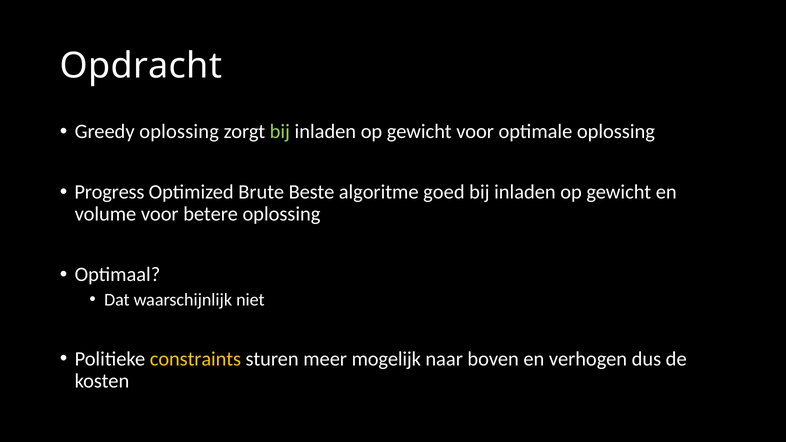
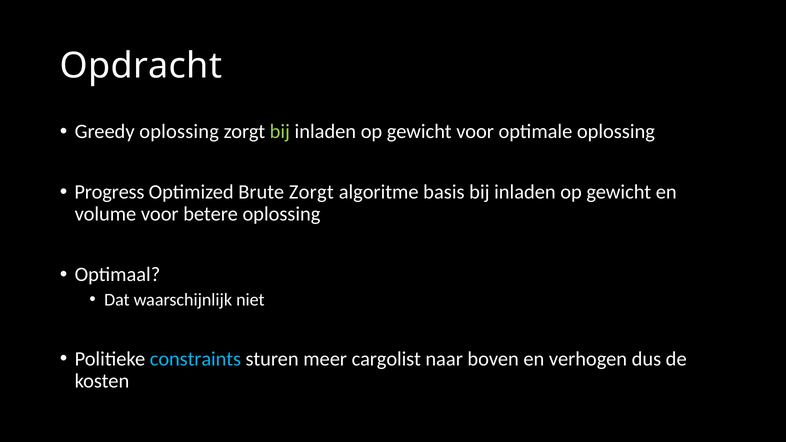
Brute Beste: Beste -> Zorgt (311, 192)
goed: goed -> basis (444, 192)
constraints colour: yellow -> light blue (195, 359)
mogelijk: mogelijk -> cargolist (386, 359)
